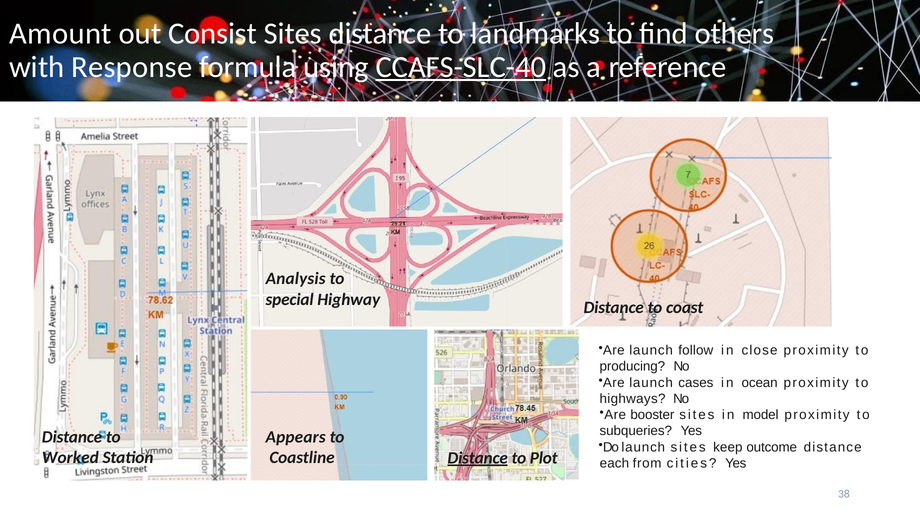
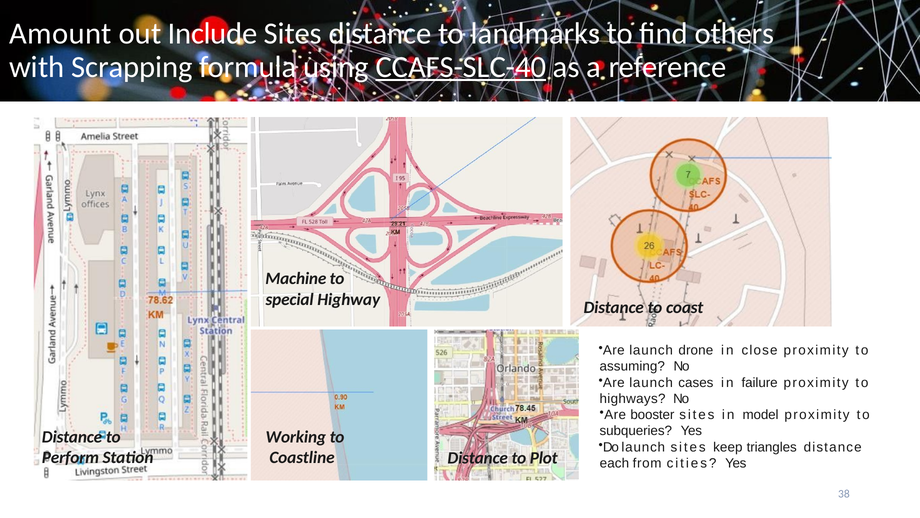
Consist: Consist -> Include (213, 34)
Response: Response -> Scrapping (132, 67)
Analysis: Analysis -> Machine (296, 278)
follow: follow -> drone (696, 350)
producing: producing -> assuming (632, 366)
ocean: ocean -> failure (760, 382)
Appears: Appears -> Working (296, 437)
outcome: outcome -> triangles (772, 447)
Worked: Worked -> Perform (70, 457)
Distance underline: present -> none (478, 457)
